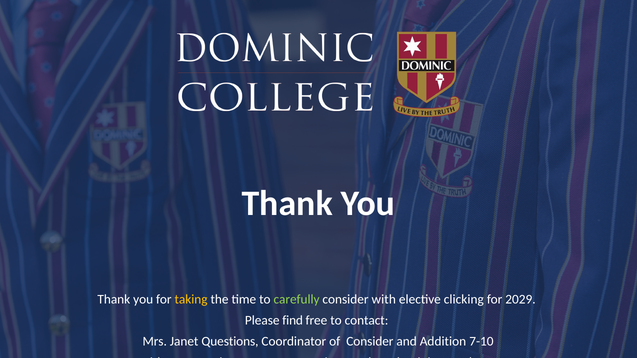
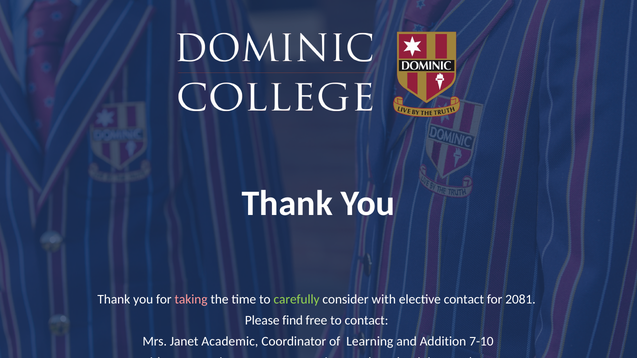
taking colour: yellow -> pink (191, 300)
elective clicking: clicking -> contact (464, 300)
2029: 2029 -> 2081 (520, 300)
Janet Questions: Questions -> Academic (230, 342)
of Consider: Consider -> Learning (370, 342)
